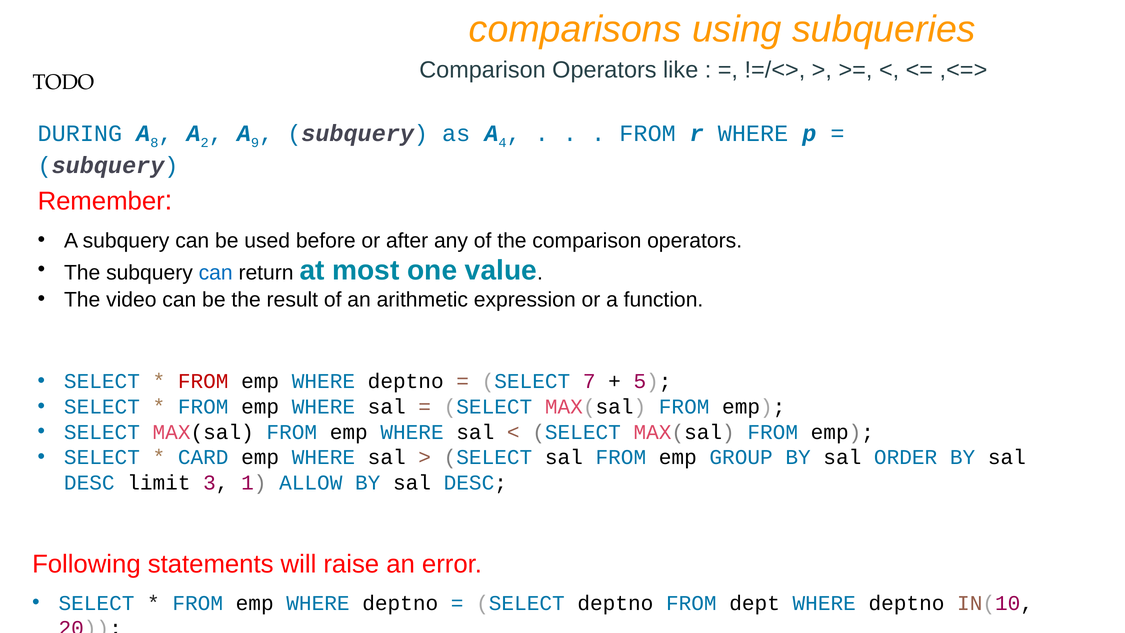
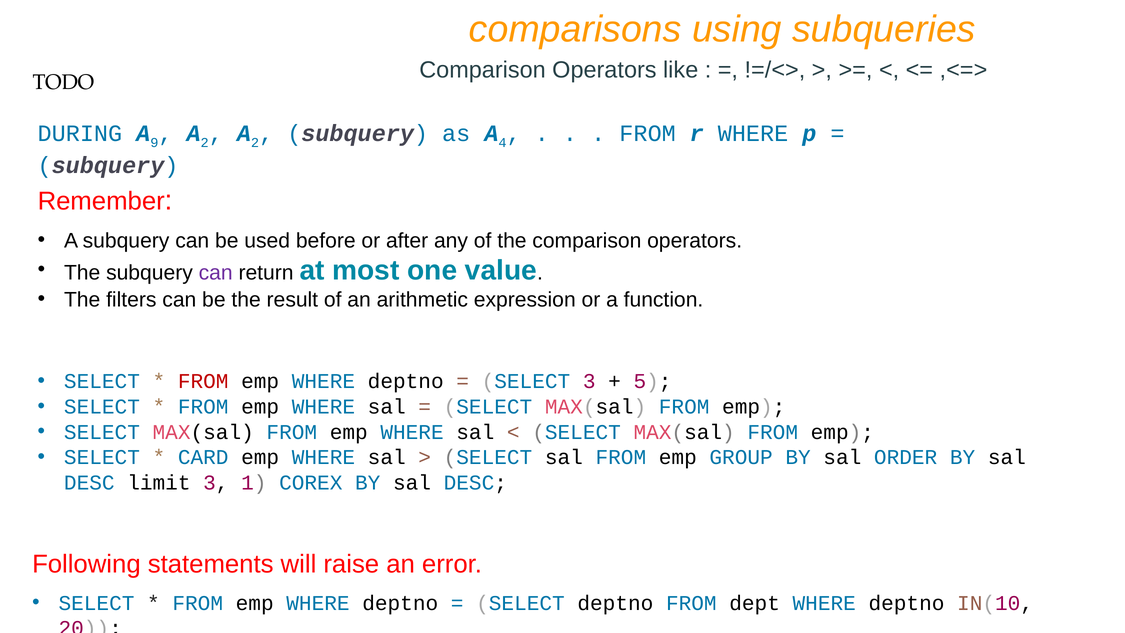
8: 8 -> 9 (154, 143)
9: 9 -> 2 (255, 143)
can colour: blue -> purple (216, 273)
video: video -> filters (131, 300)
SELECT 7: 7 -> 3 (589, 381)
ALLOW: ALLOW -> COREX (311, 483)
